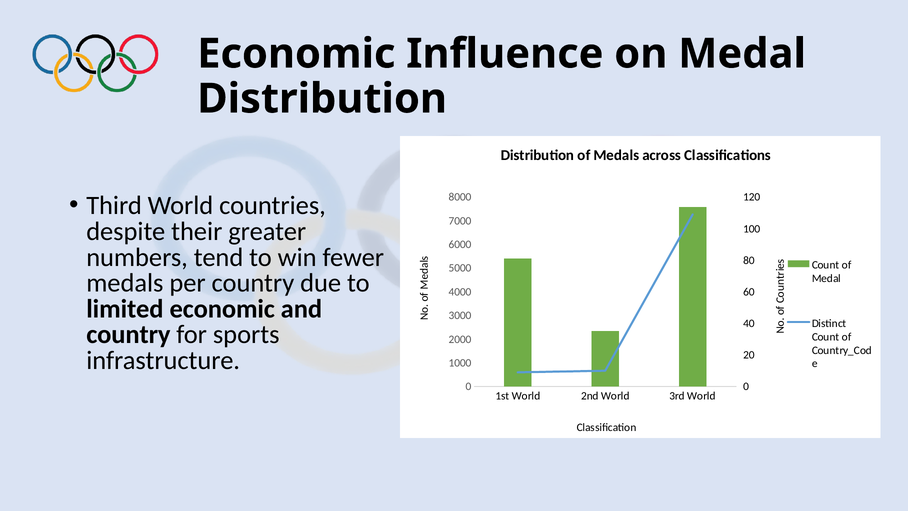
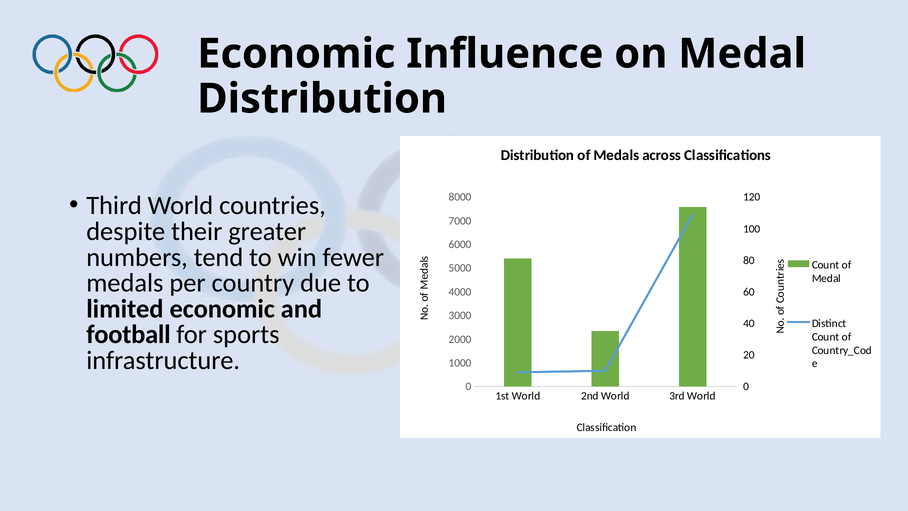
country: country -> football (128, 334)
